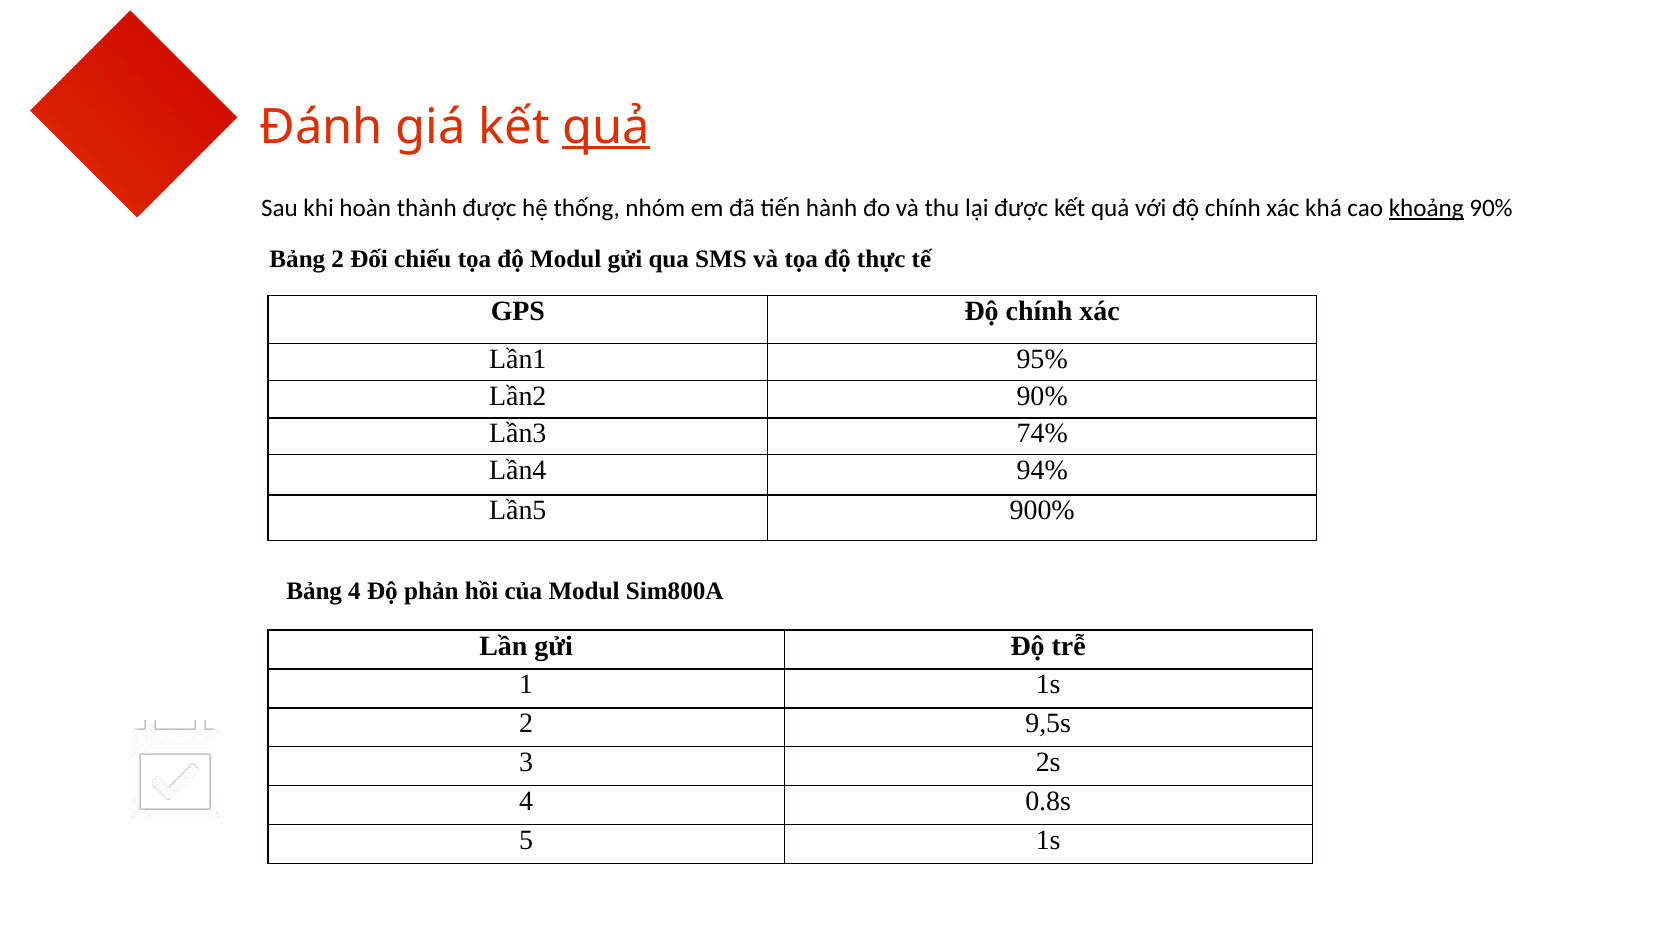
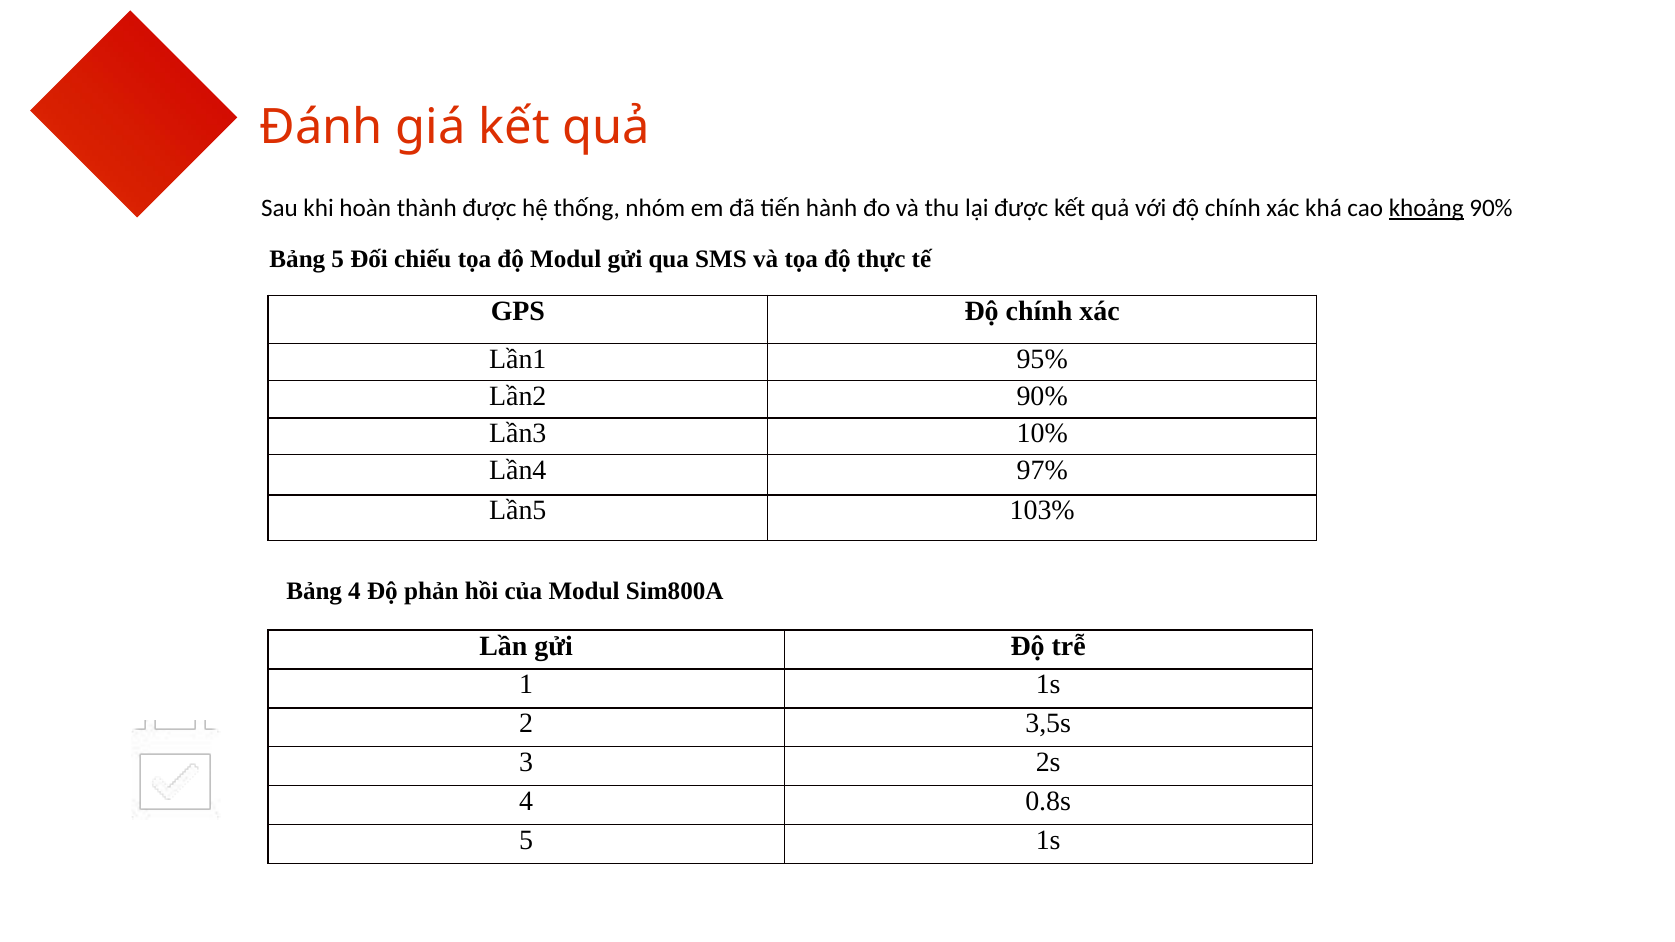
quả underline: present -> none (606, 127)
Bảng 2: 2 -> 5 (338, 259)
74%: 74% -> 10% (1042, 434)
94%: 94% -> 97% (1042, 470)
900%: 900% -> 103% (1042, 511)
9,5s: 9,5s -> 3,5s (1048, 724)
